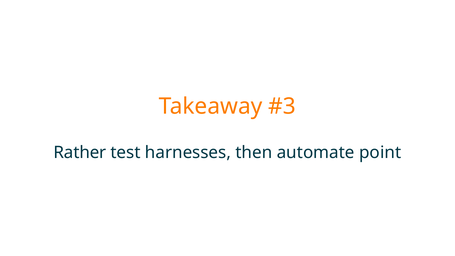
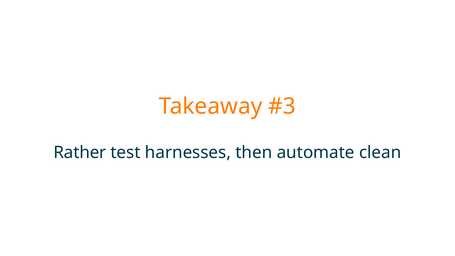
point: point -> clean (380, 152)
